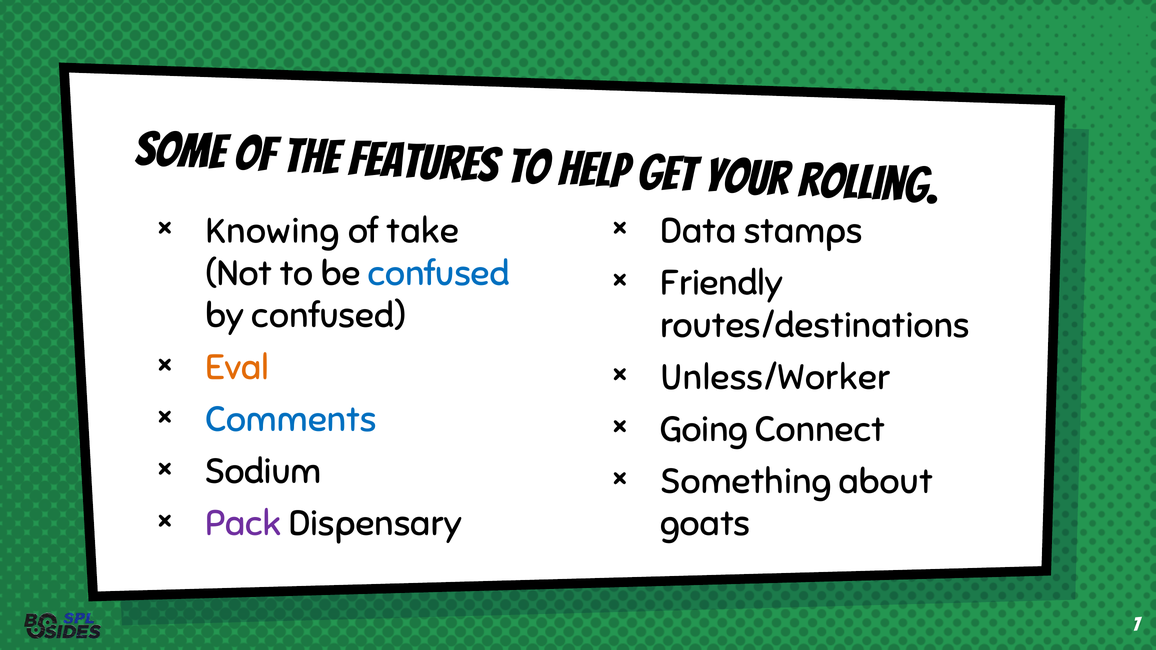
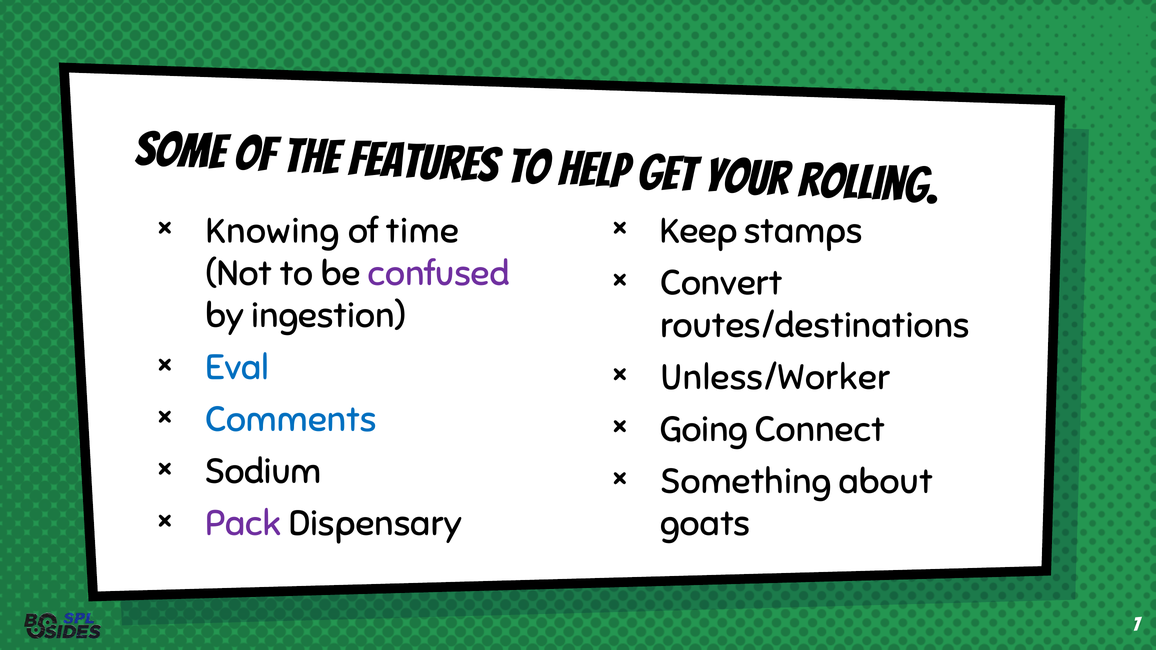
take: take -> time (423, 231)
Data: Data -> Keep (699, 231)
confused colour: blue -> purple (439, 274)
Friendly: Friendly -> Convert (722, 283)
by confused: confused -> ingestion (329, 316)
Eval colour: orange -> blue (237, 368)
